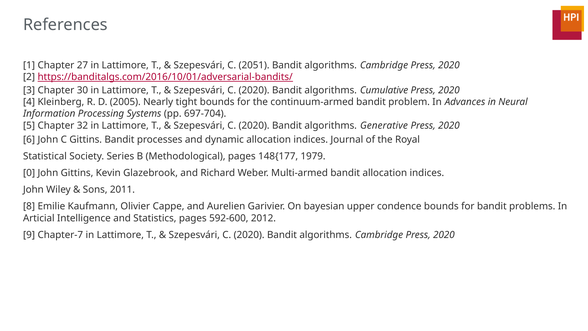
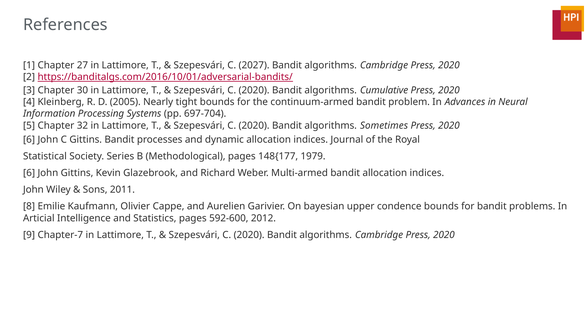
2051: 2051 -> 2027 (254, 65)
Generative: Generative -> Sometimes (384, 125)
0: 0 -> 6 (29, 173)
